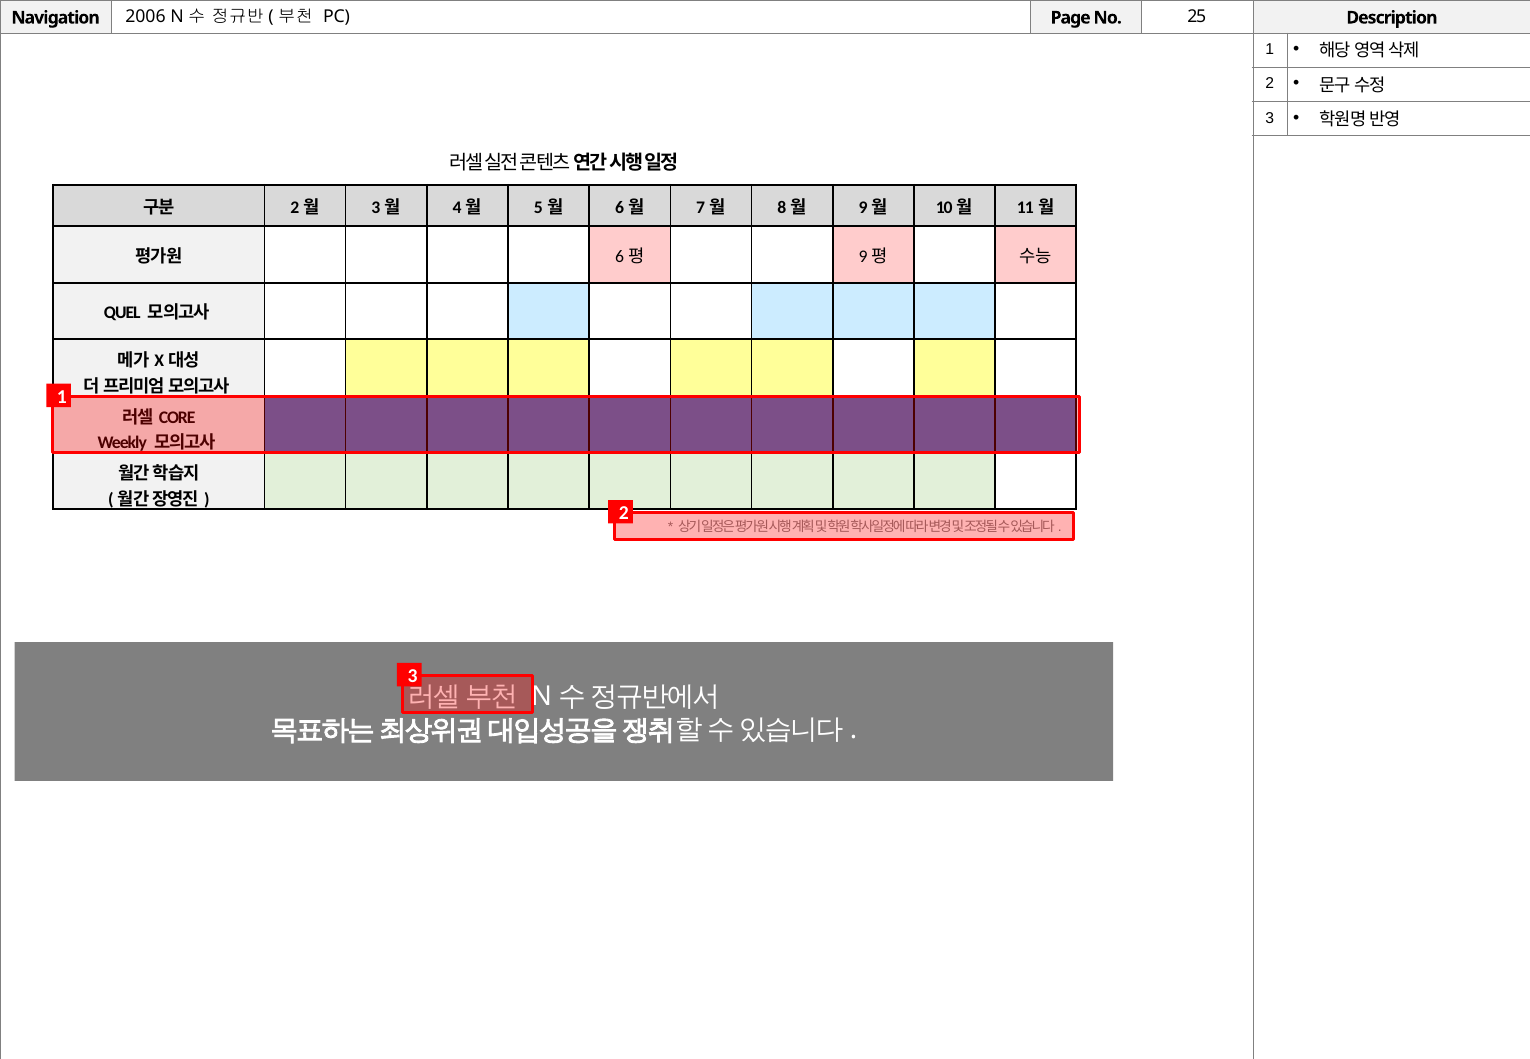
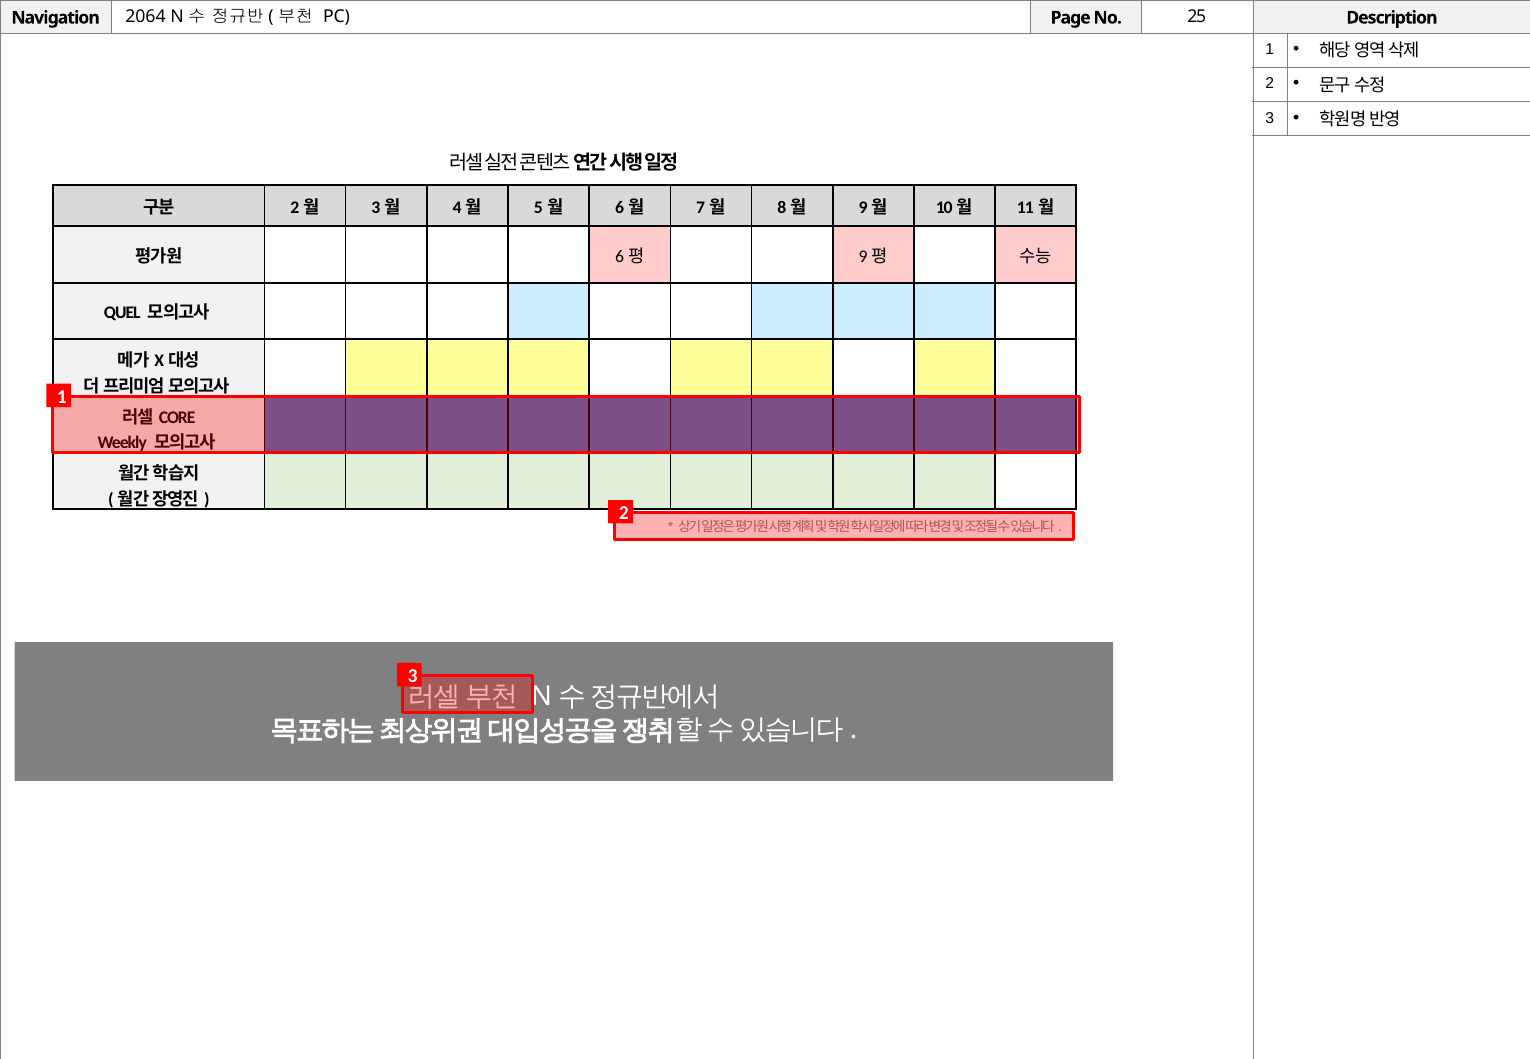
2006: 2006 -> 2064 (145, 16)
